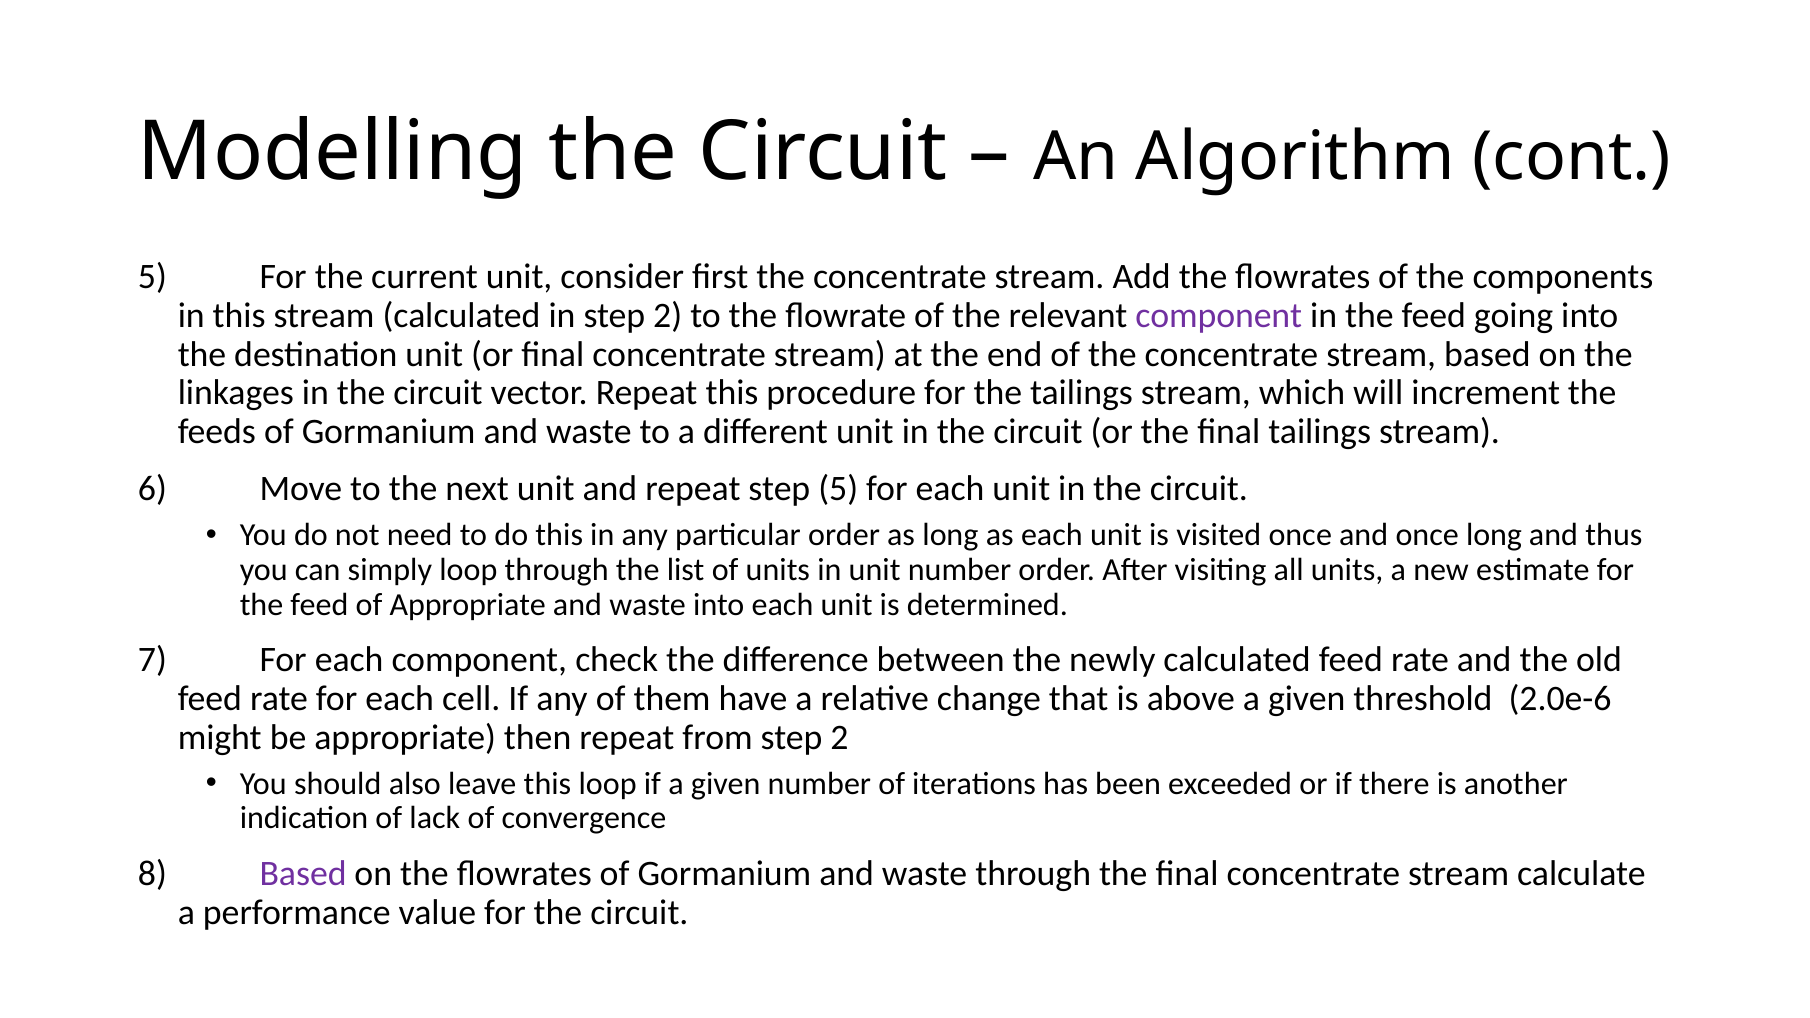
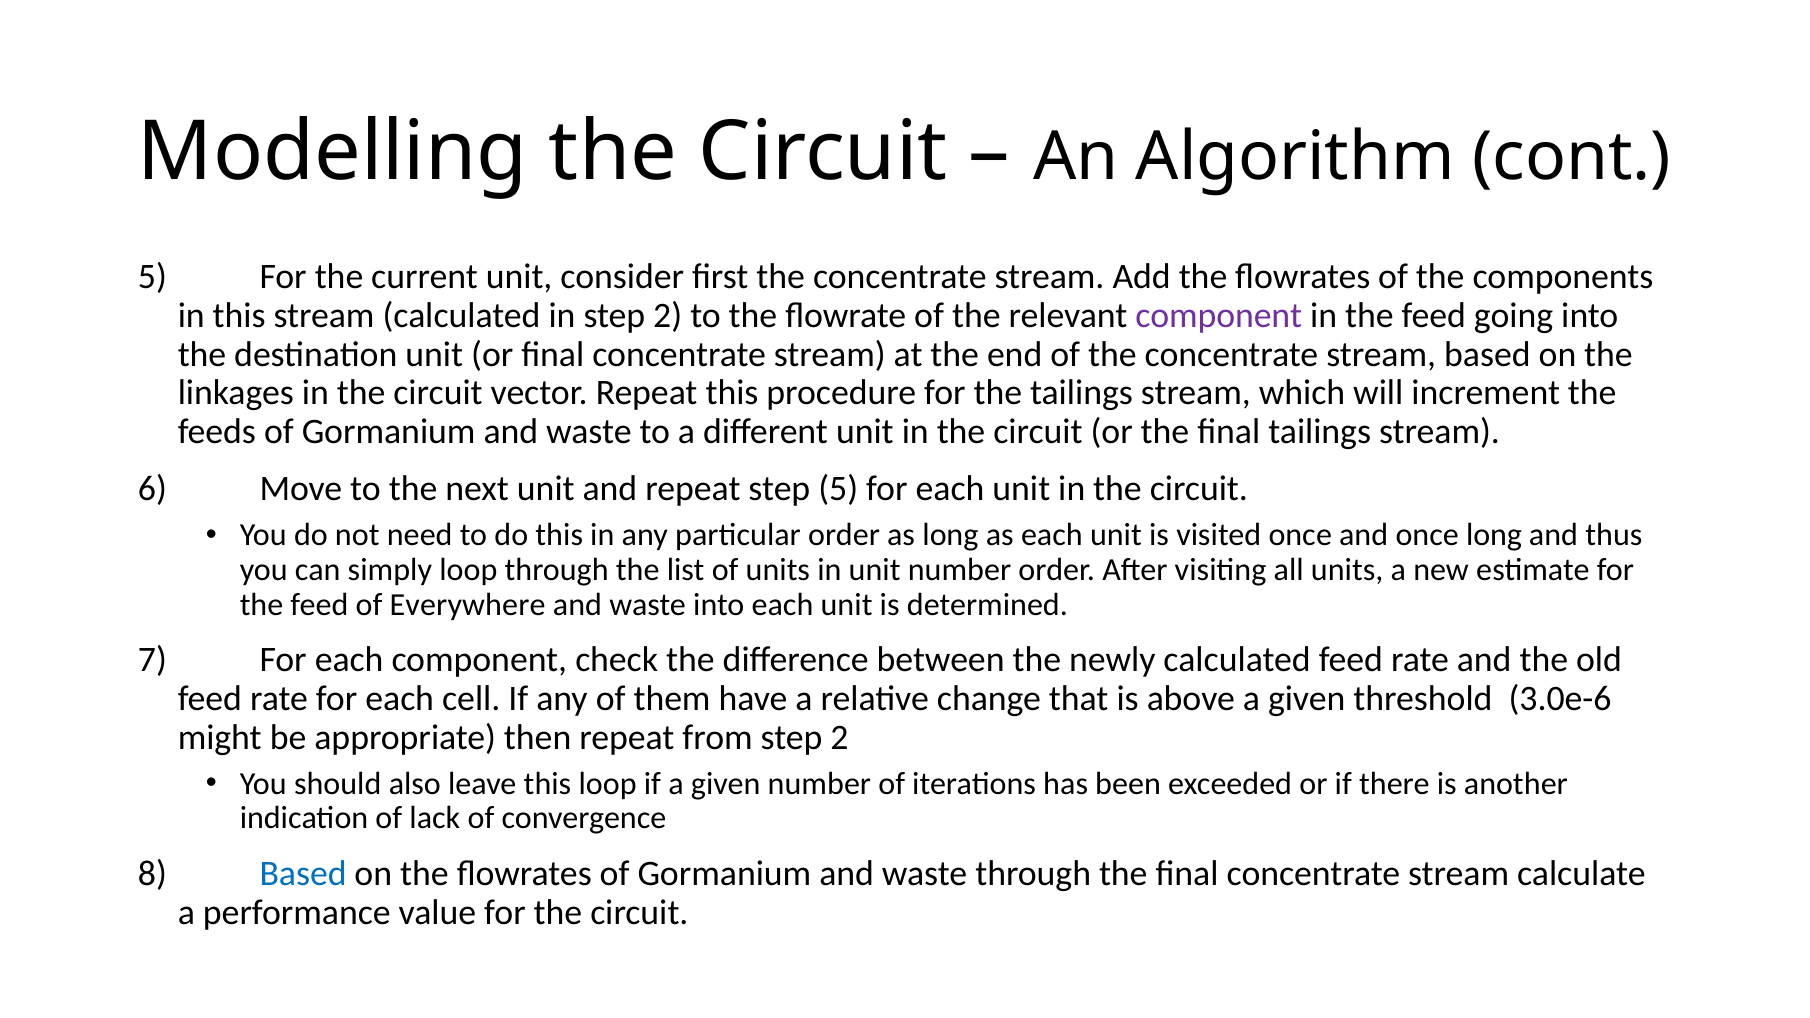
of Appropriate: Appropriate -> Everywhere (468, 605)
2.0e-6: 2.0e-6 -> 3.0e-6 (1560, 699)
Based colour: purple -> blue (303, 874)
